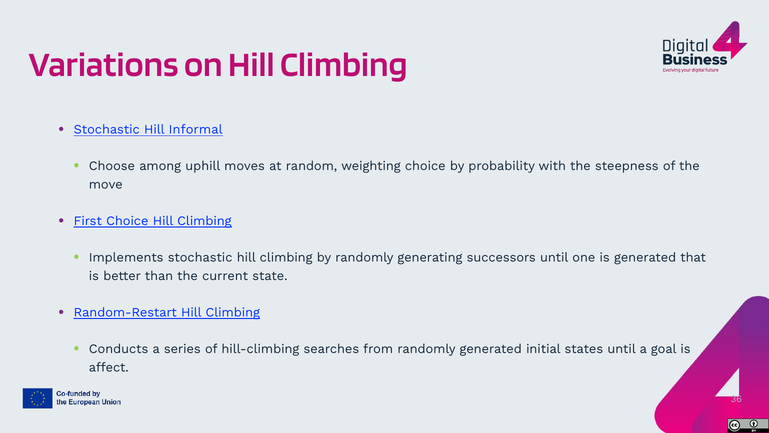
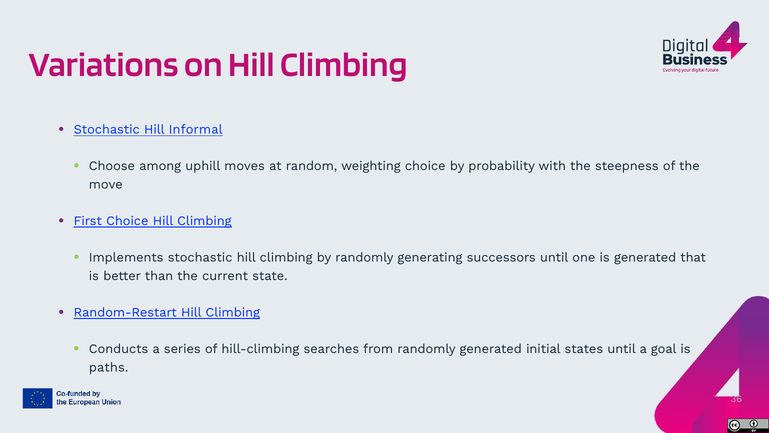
affect: affect -> paths (109, 367)
